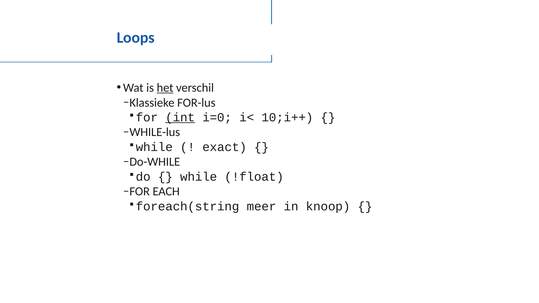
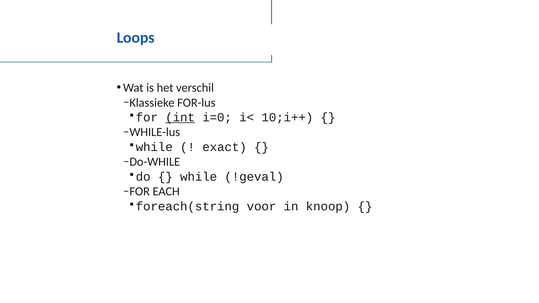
het underline: present -> none (165, 88)
!float: !float -> !geval (254, 177)
meer: meer -> voor (261, 206)
